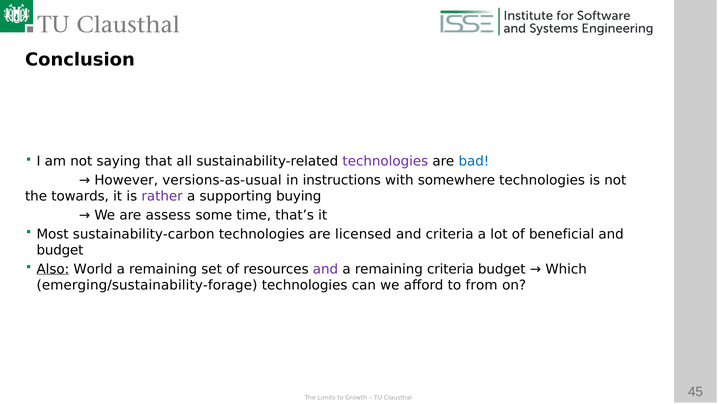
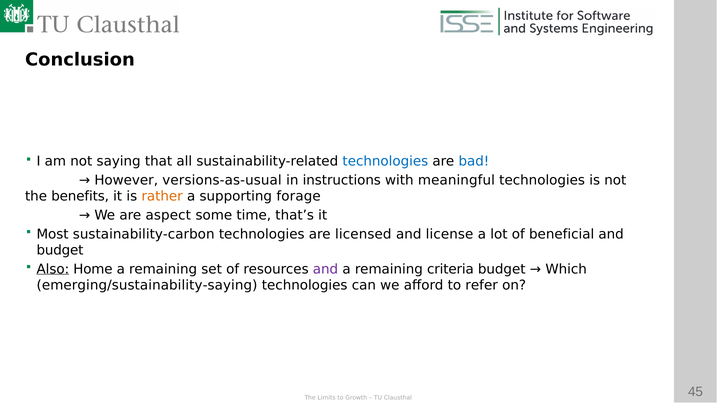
technologies colour: purple -> blue (385, 161)
somewhere: somewhere -> meaningful (456, 180)
towards: towards -> benefits (80, 196)
rather colour: purple -> orange (162, 196)
buying: buying -> forage (299, 196)
assess: assess -> aspect (168, 215)
and criteria: criteria -> license (450, 234)
World: World -> Home (93, 269)
emerging/sustainability-forage: emerging/sustainability-forage -> emerging/sustainability-saying (147, 285)
from: from -> refer (482, 285)
